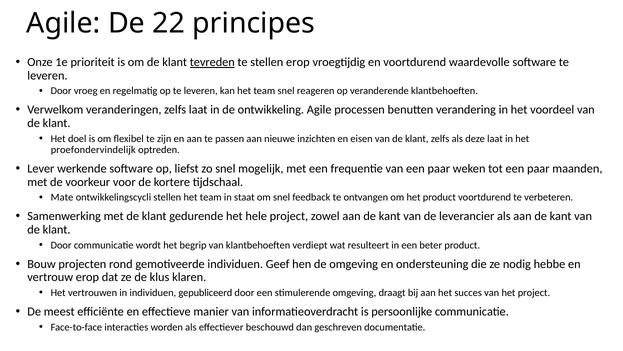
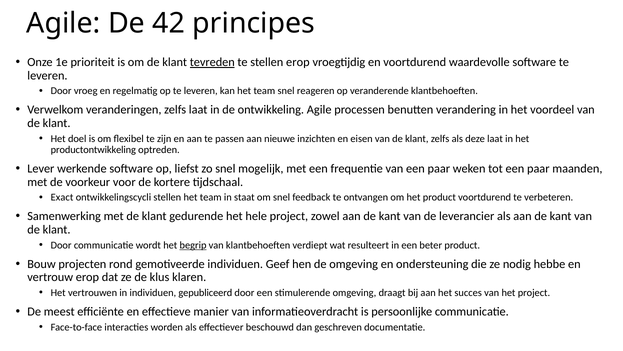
22: 22 -> 42 (169, 23)
proefondervindelijk: proefondervindelijk -> productontwikkeling (93, 150)
Mate: Mate -> Exact (62, 197)
begrip underline: none -> present (193, 245)
